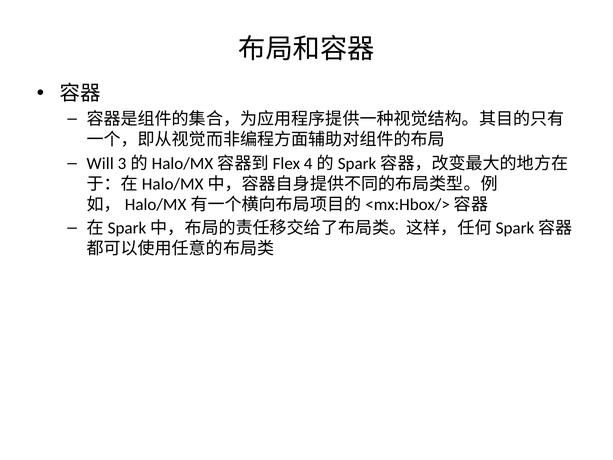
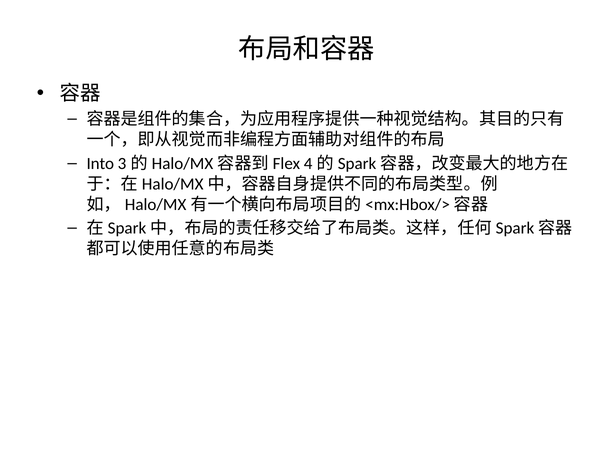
Will: Will -> Into (100, 163)
